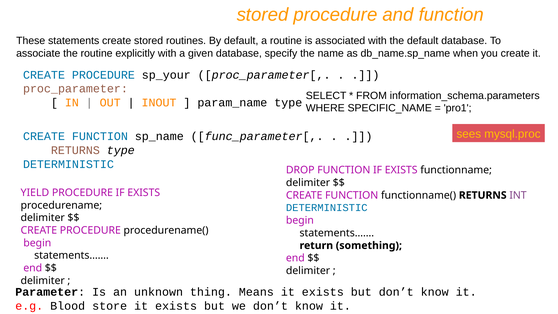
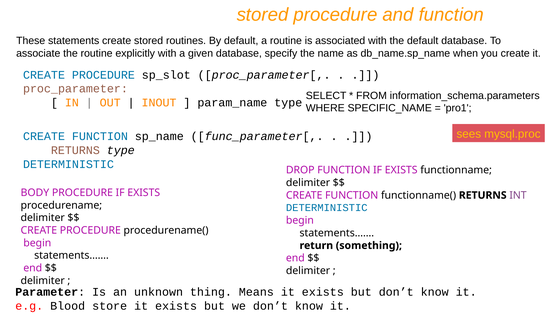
sp_your: sp_your -> sp_slot (166, 75)
YIELD: YIELD -> BODY (35, 193)
